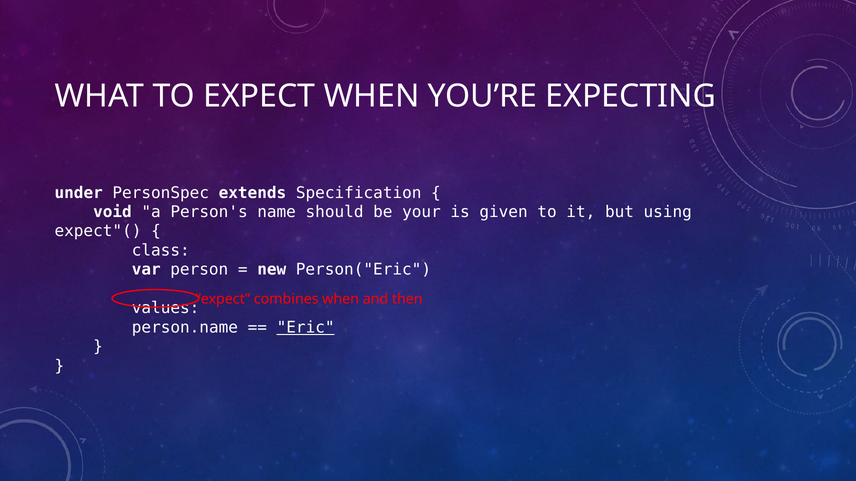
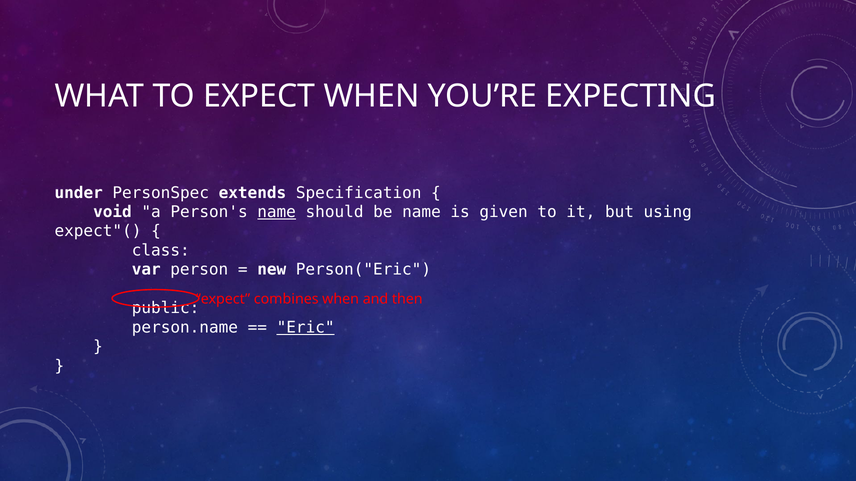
name underline: none -> present (277, 212)
be your: your -> name (421, 212)
values: values -> public (166, 308)
